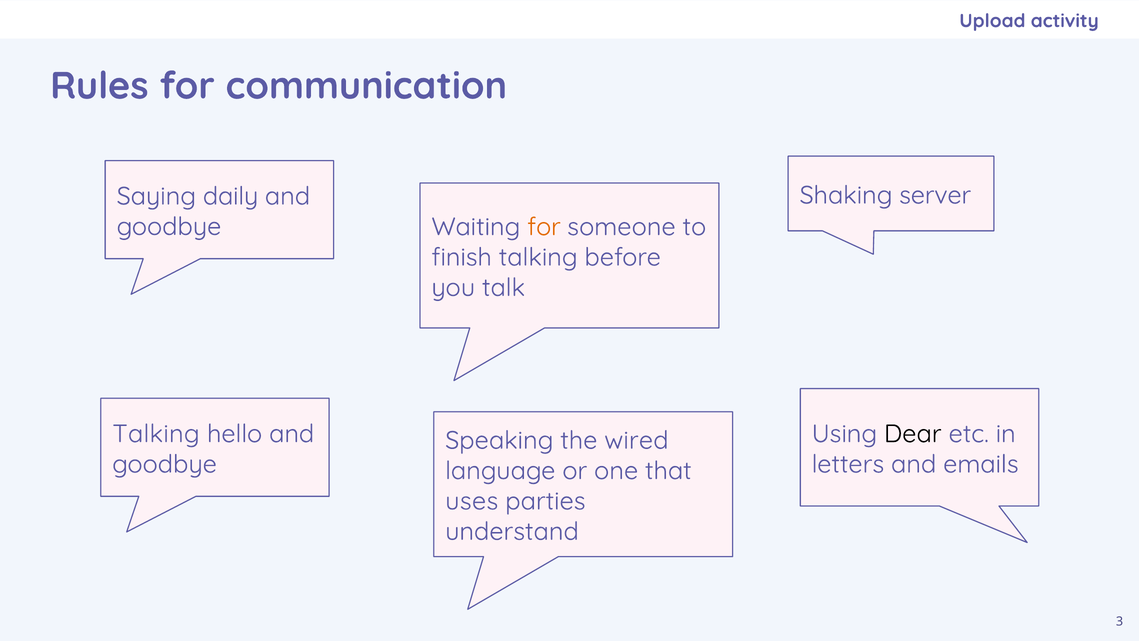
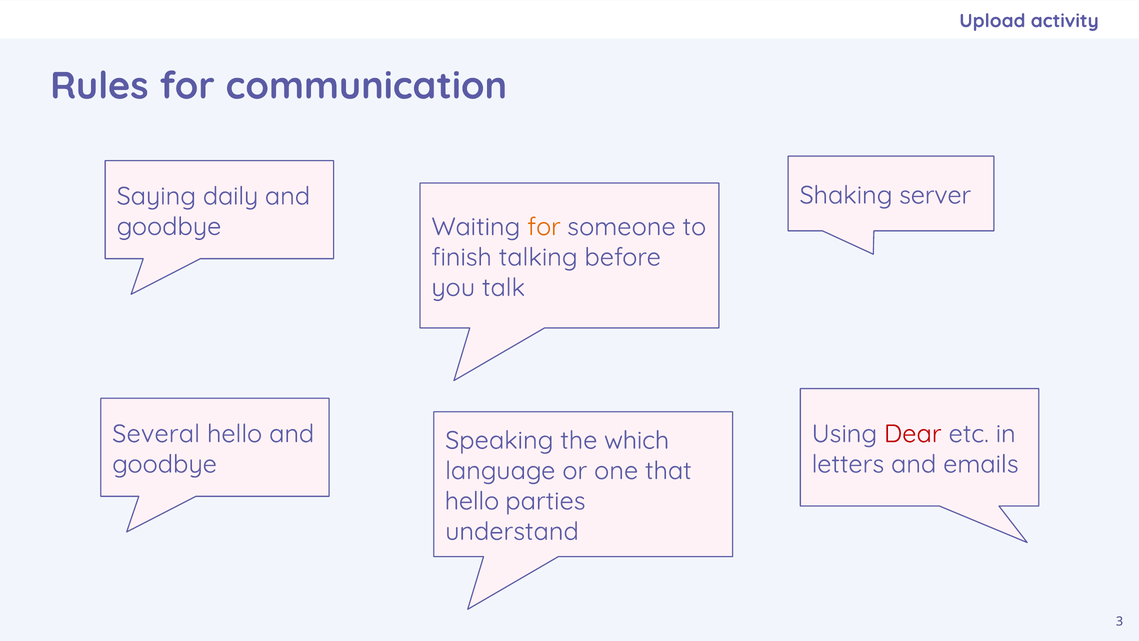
Talking: Talking -> Several (156, 434)
Dear colour: black -> red (913, 434)
wired: wired -> which (637, 440)
uses: uses -> hello (472, 501)
